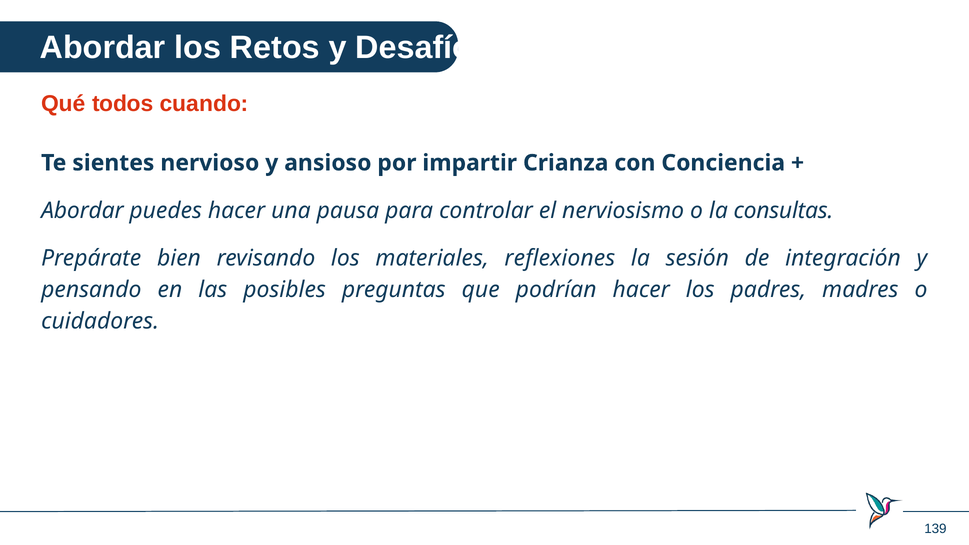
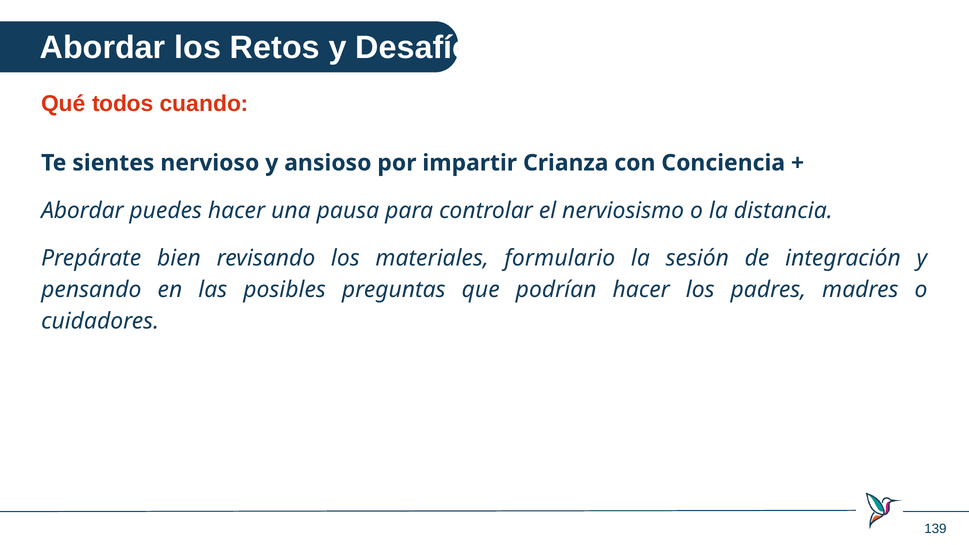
consultas: consultas -> distancia (783, 211)
reflexiones: reflexiones -> formulario (560, 258)
